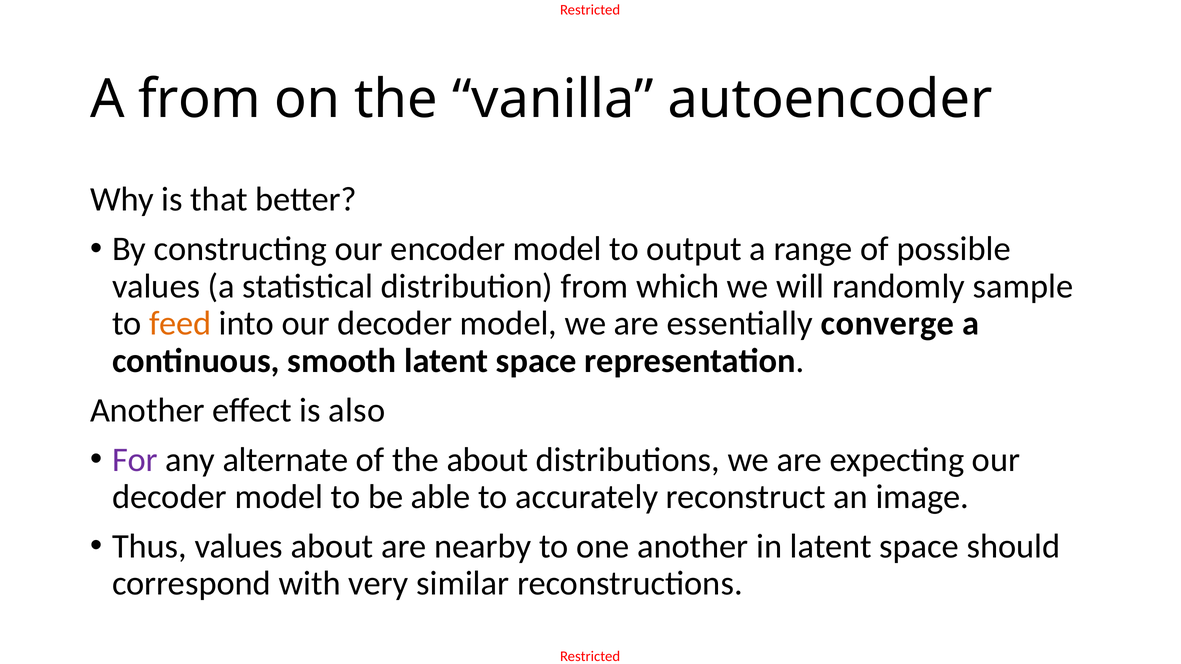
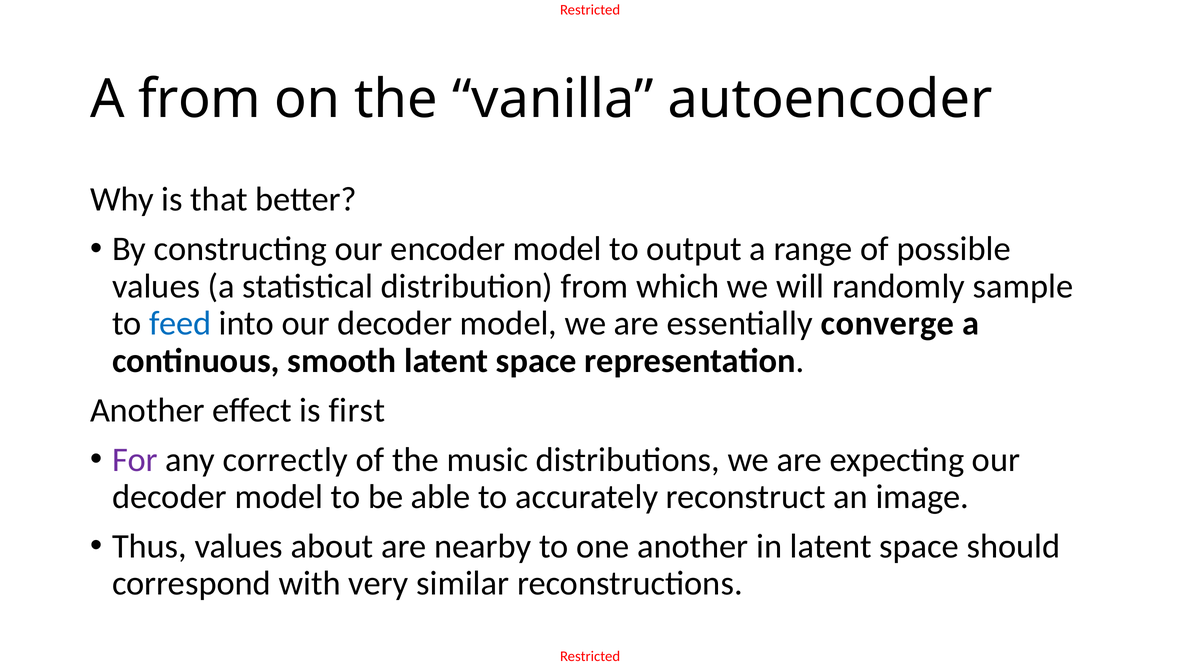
feed colour: orange -> blue (180, 324)
also: also -> first (357, 410)
alternate: alternate -> correctly (285, 460)
the about: about -> music (487, 460)
